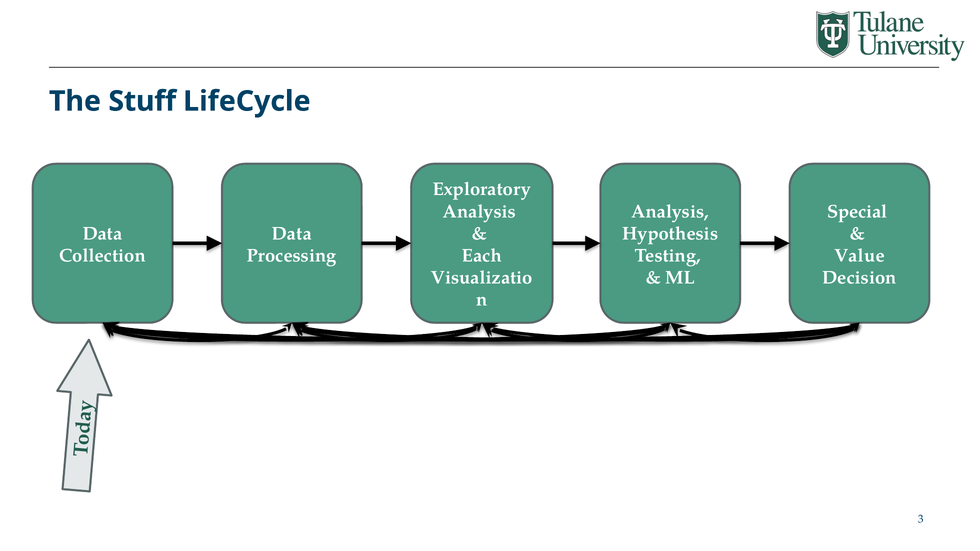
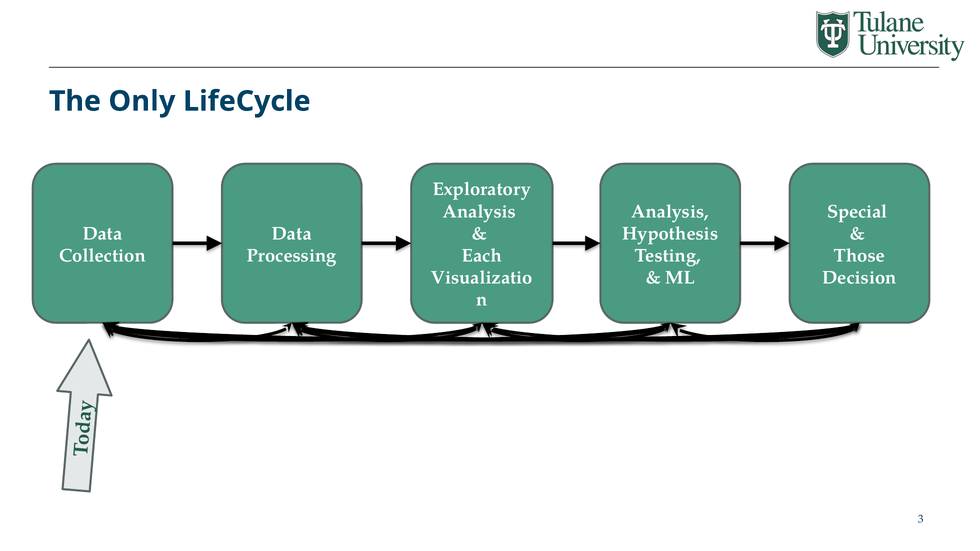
Stuff: Stuff -> Only (142, 101)
Value: Value -> Those (859, 256)
